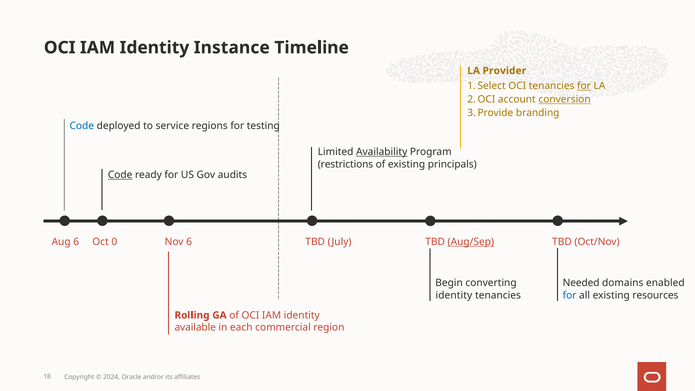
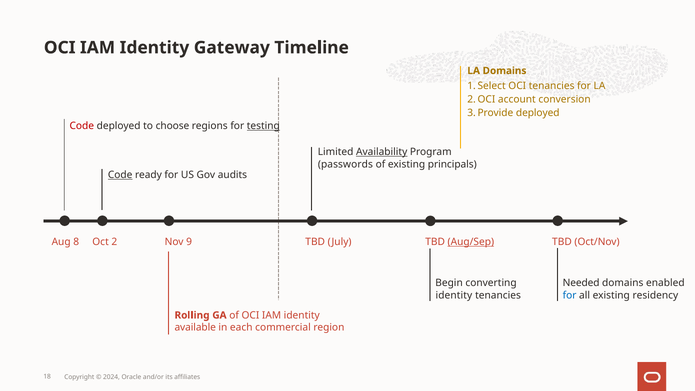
Instance: Instance -> Gateway (232, 48)
LA Provider: Provider -> Domains (505, 71)
for underline: present -> none (584, 86)
conversion underline: present -> none (565, 99)
branding: branding -> deployed (538, 113)
Code colour: blue -> red (82, 126)
service: service -> choose (172, 126)
testing underline: none -> present (263, 126)
restrictions: restrictions -> passwords (345, 164)
Aug 6: 6 -> 8 (76, 242)
0: 0 -> 2 (114, 242)
Nov 6: 6 -> 9 (189, 242)
resources: resources -> residency (655, 295)
